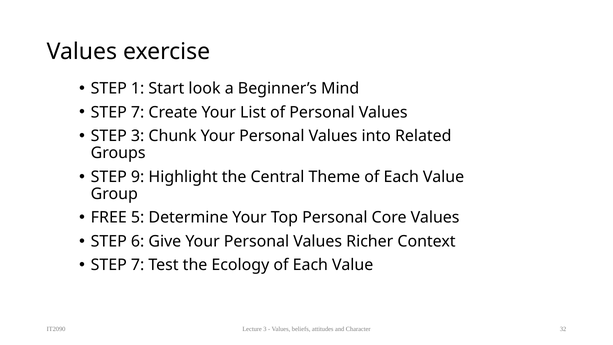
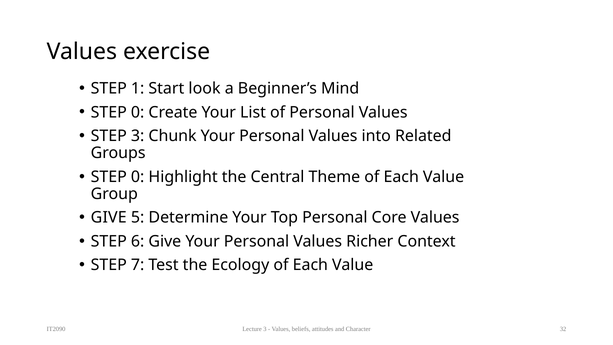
7: 7 -> 0 (138, 112)
9: 9 -> 0 (138, 177)
FREE: FREE -> GIVE (109, 218)
